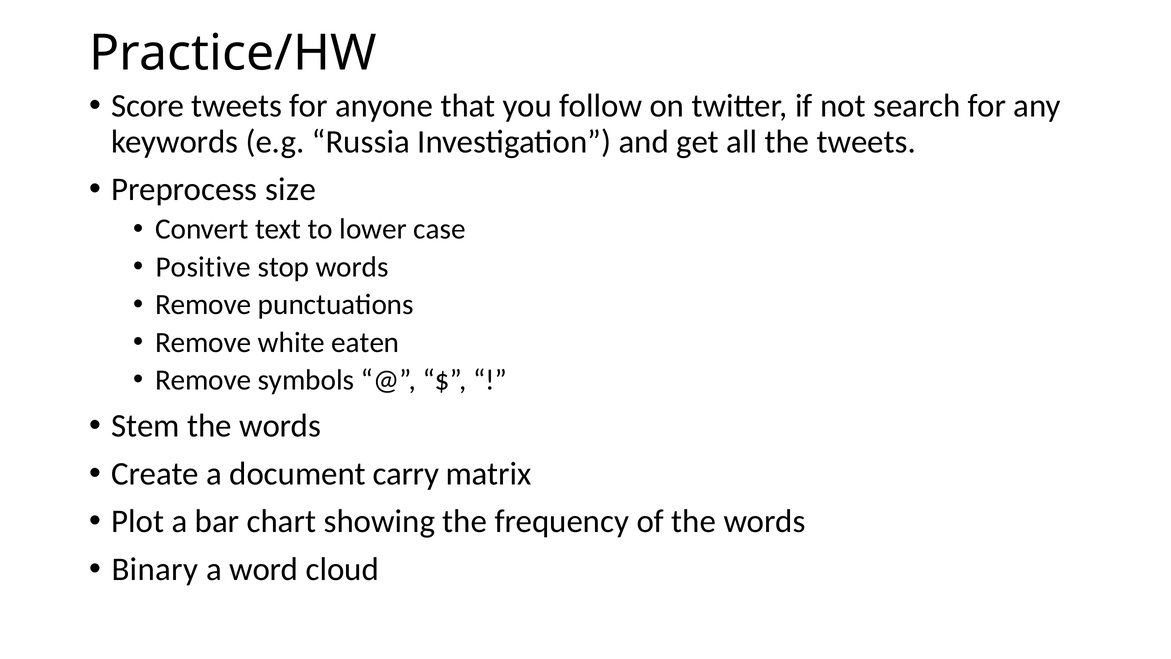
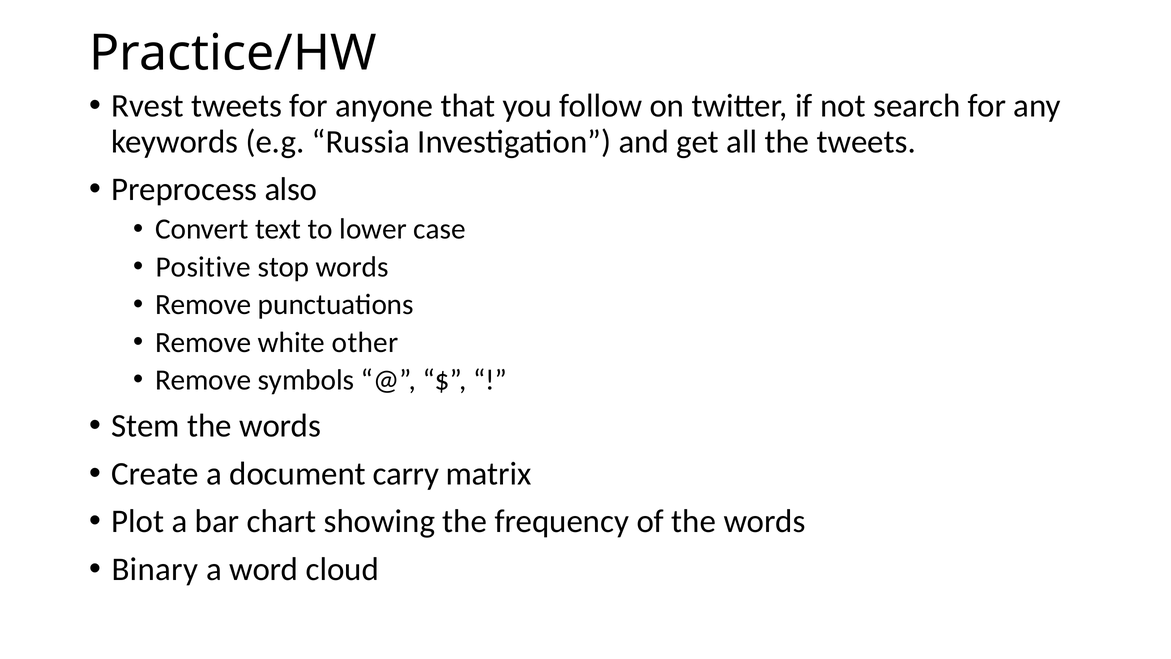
Score: Score -> Rvest (148, 106)
size: size -> also (291, 189)
eaten: eaten -> other (365, 342)
